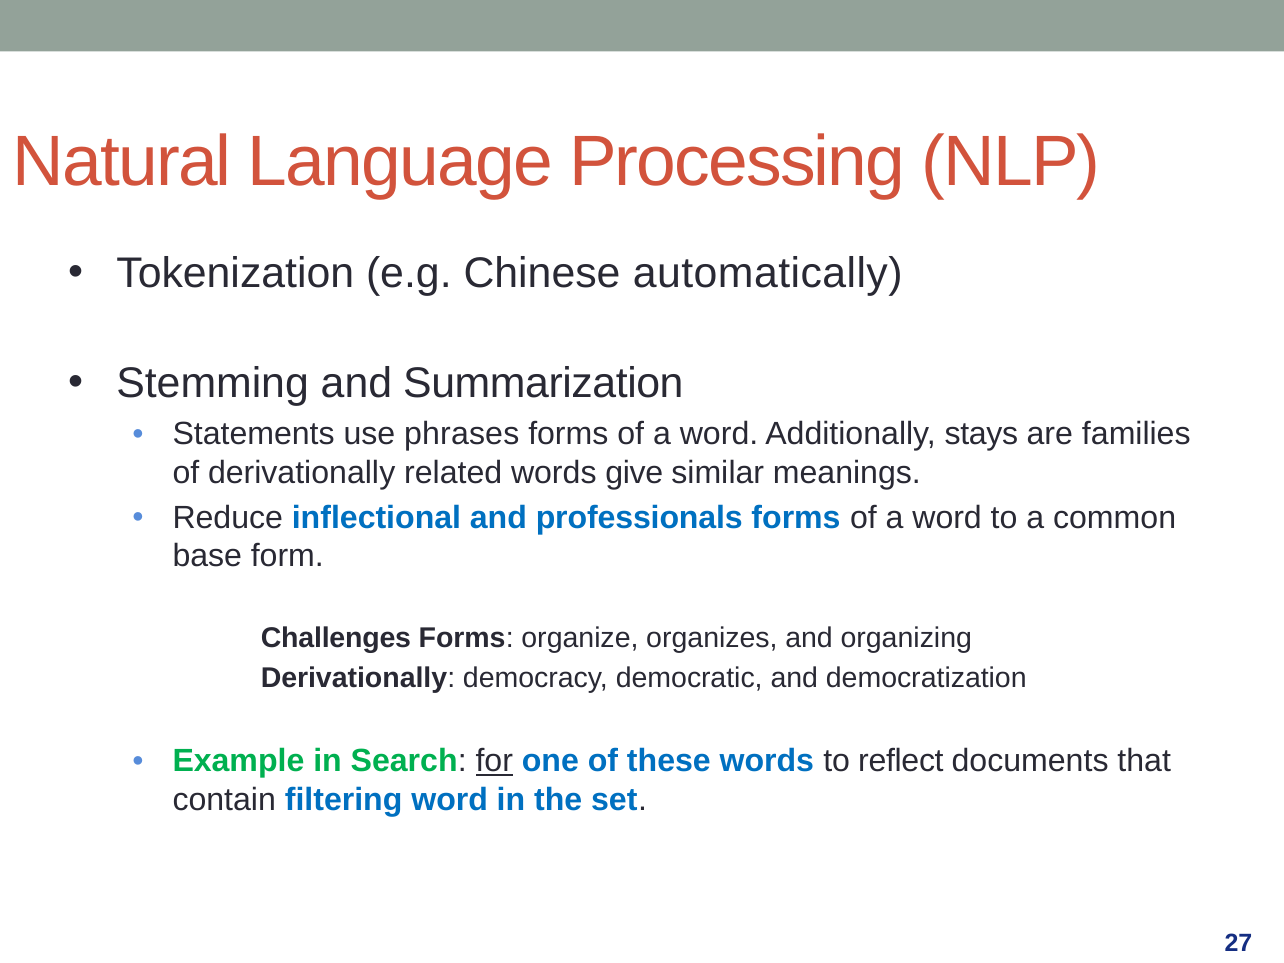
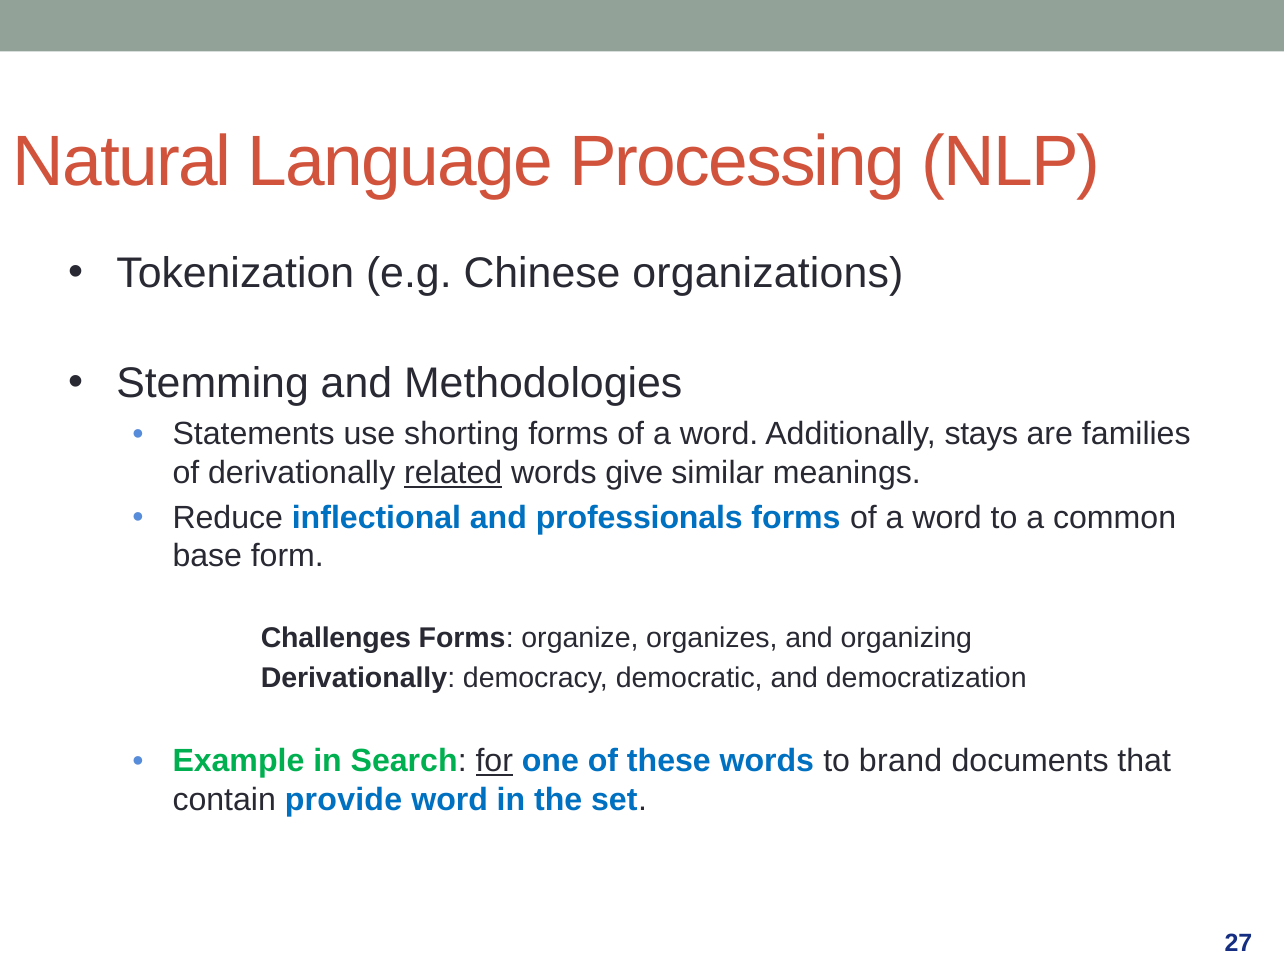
automatically: automatically -> organizations (768, 274)
Summarization: Summarization -> Methodologies (543, 384)
phrases: phrases -> shorting (462, 434)
related underline: none -> present (453, 473)
reflect: reflect -> brand (901, 761)
filtering: filtering -> provide (344, 799)
